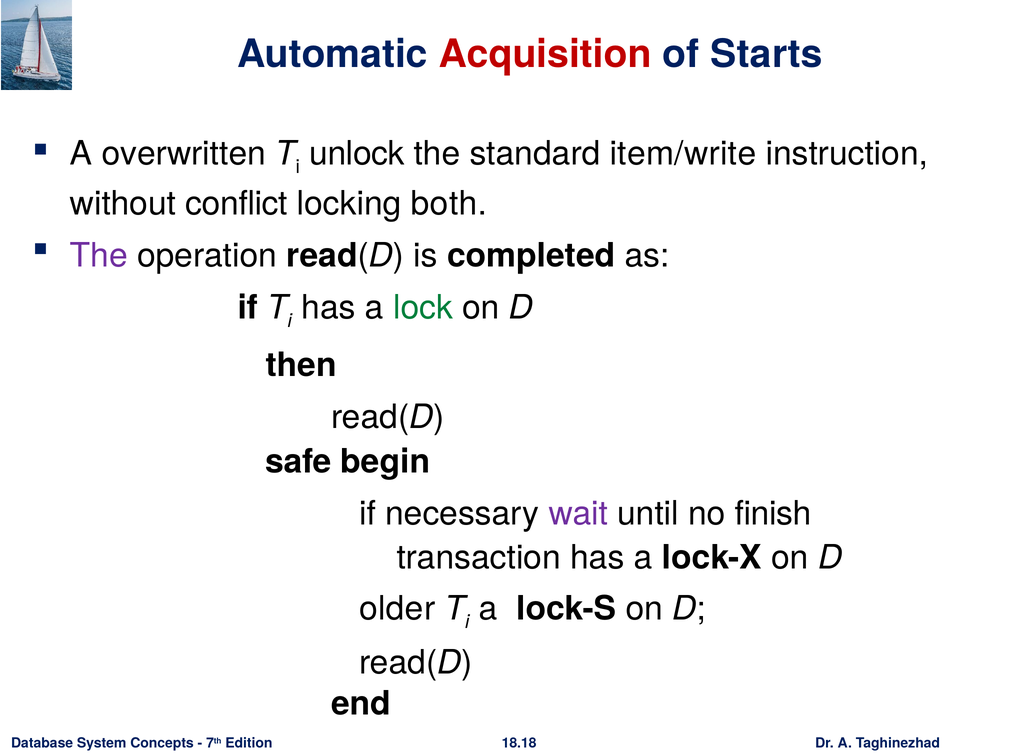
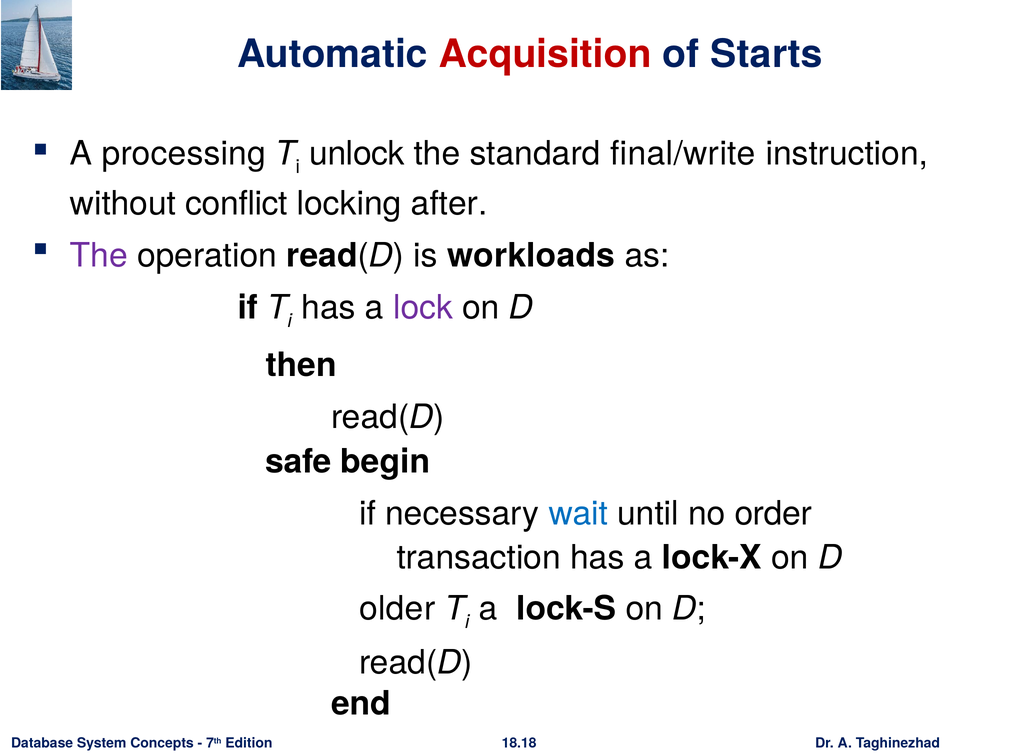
overwritten: overwritten -> processing (184, 154)
item/write: item/write -> final/write (683, 154)
both: both -> after (449, 204)
completed: completed -> workloads (531, 256)
lock colour: green -> purple (423, 308)
wait colour: purple -> blue (578, 514)
finish: finish -> order (773, 514)
